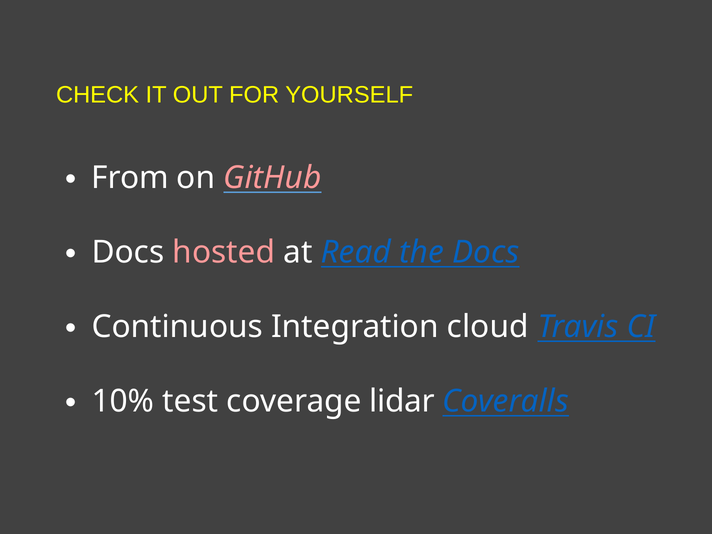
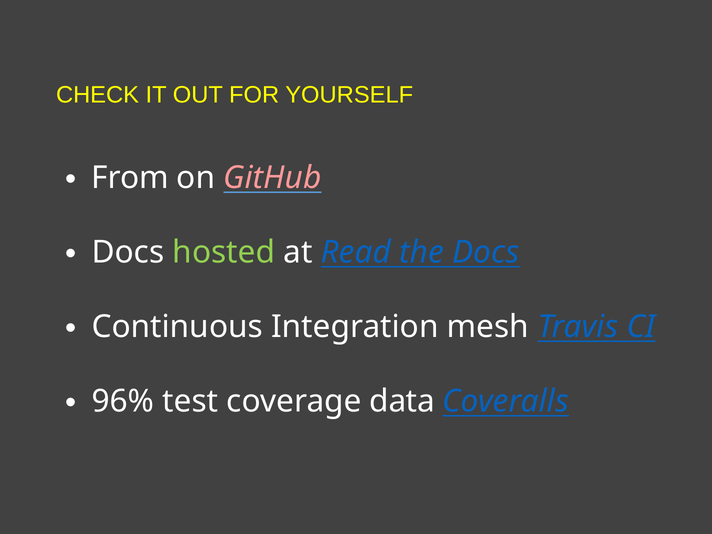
hosted colour: pink -> light green (224, 252)
cloud: cloud -> mesh (488, 327)
10%: 10% -> 96% (123, 401)
lidar: lidar -> data (402, 401)
